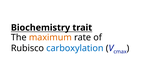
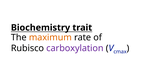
carboxylation colour: blue -> purple (75, 48)
